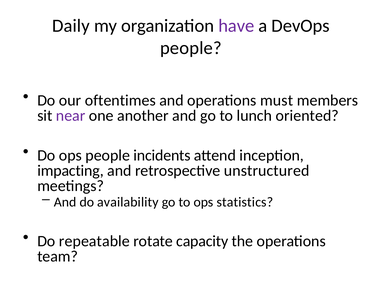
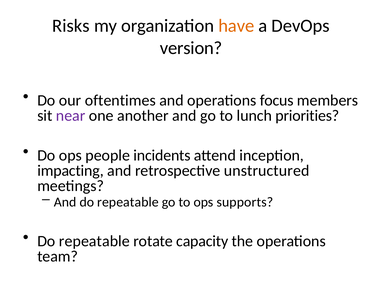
Daily: Daily -> Risks (71, 26)
have colour: purple -> orange (236, 26)
people: people -> version (191, 48)
must: must -> focus (277, 101)
oriented: oriented -> priorities (307, 116)
And do availability: availability -> repeatable (128, 203)
statistics: statistics -> supports (245, 203)
